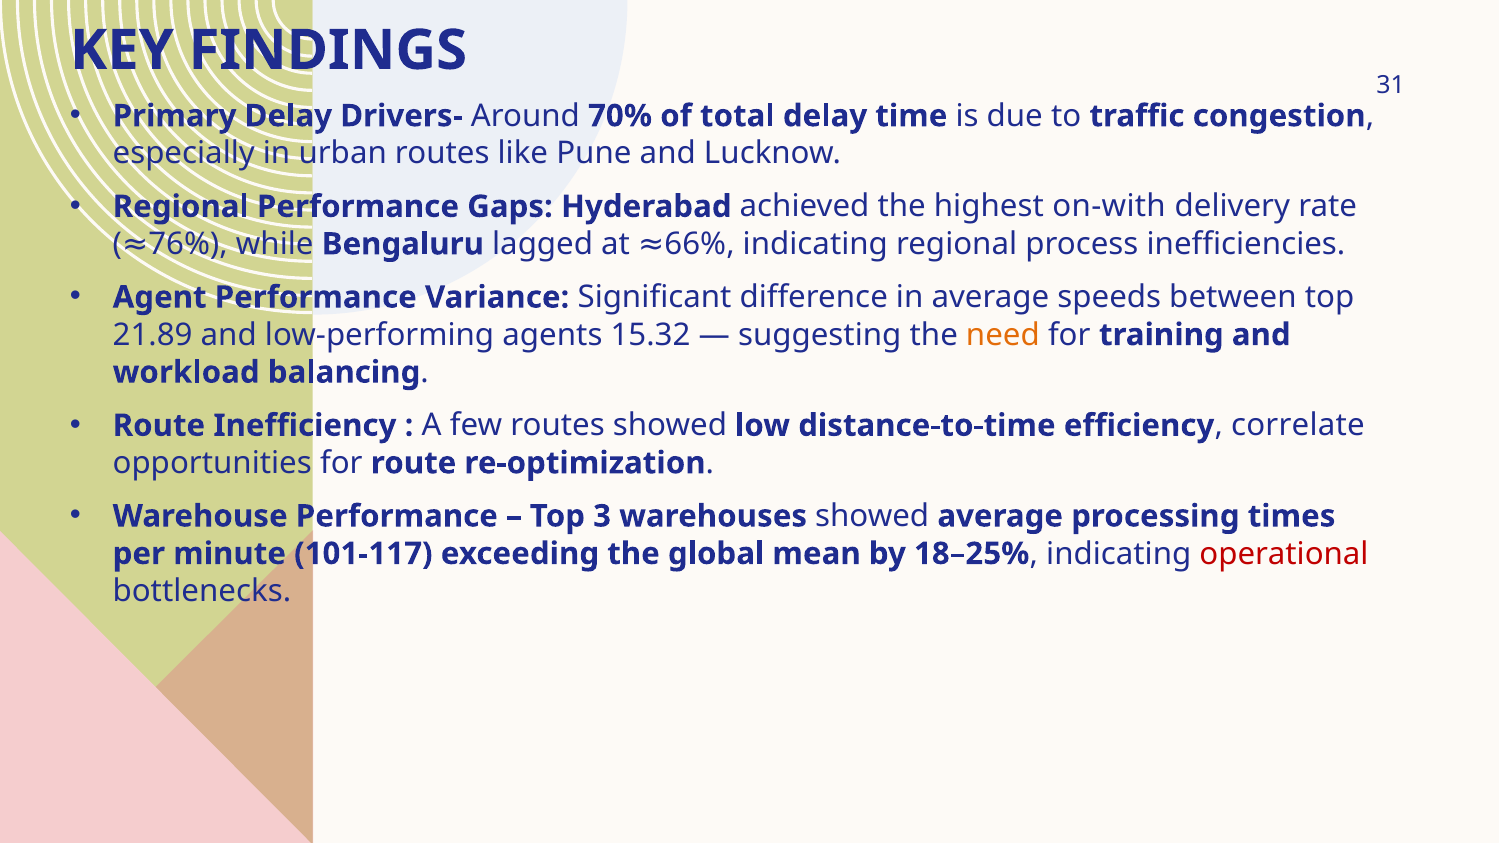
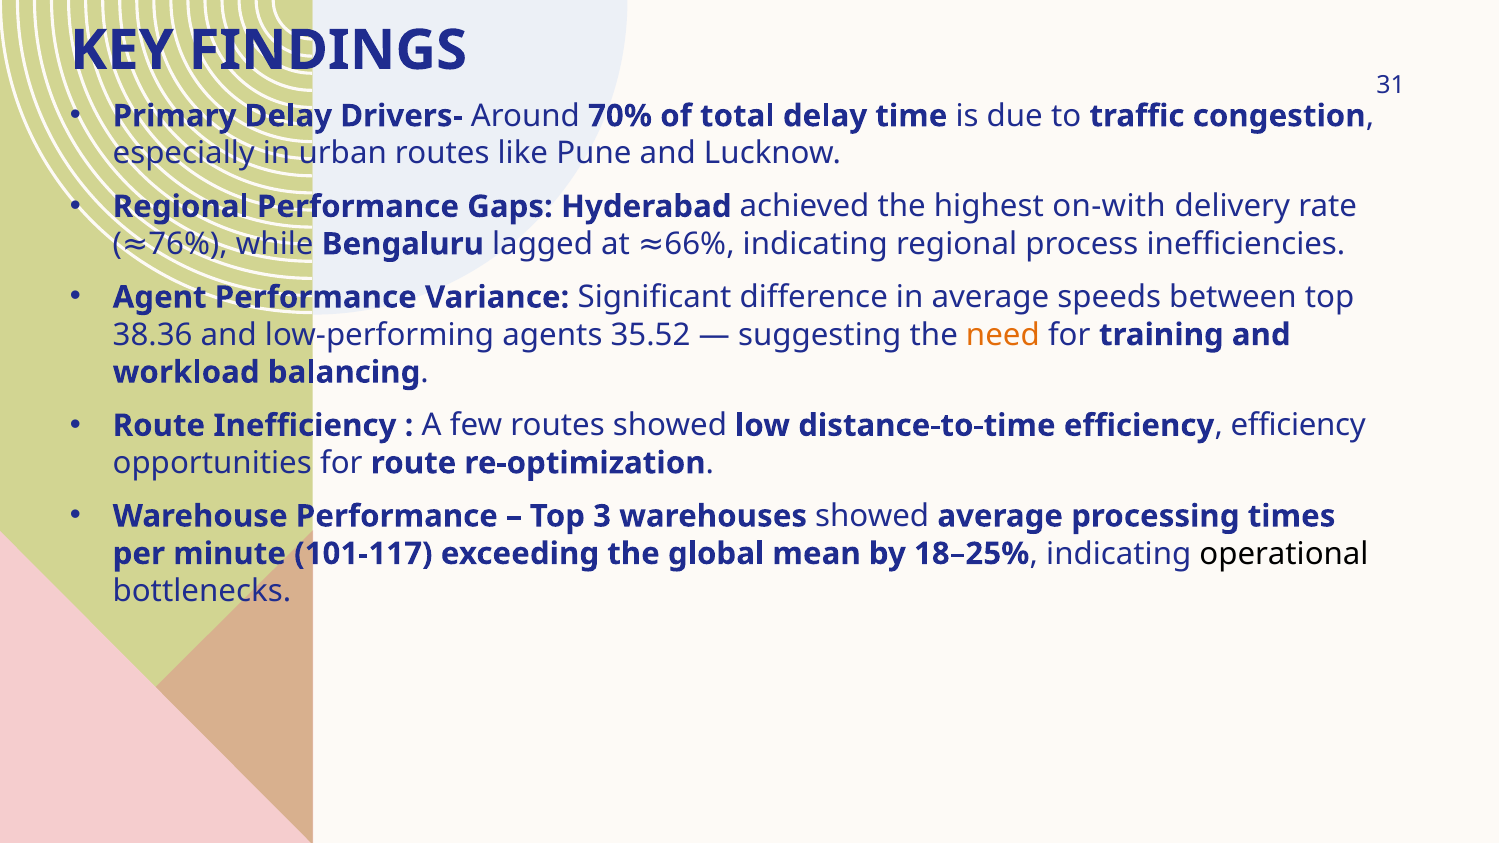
21.89: 21.89 -> 38.36 (153, 335)
15.32: 15.32 -> 35.52 (651, 335)
correlate: correlate -> efficiency (1298, 426)
operational colour: red -> black (1284, 554)
